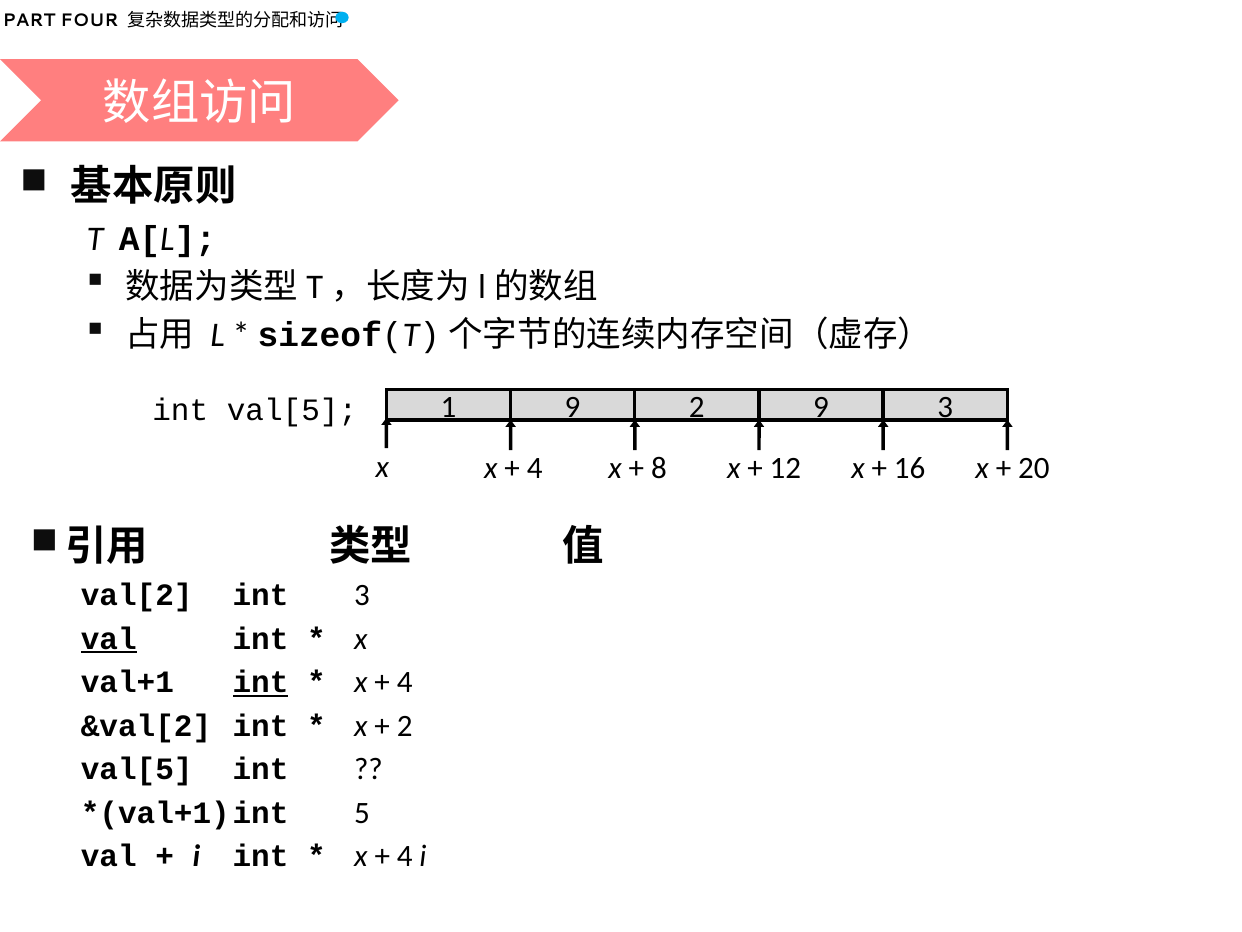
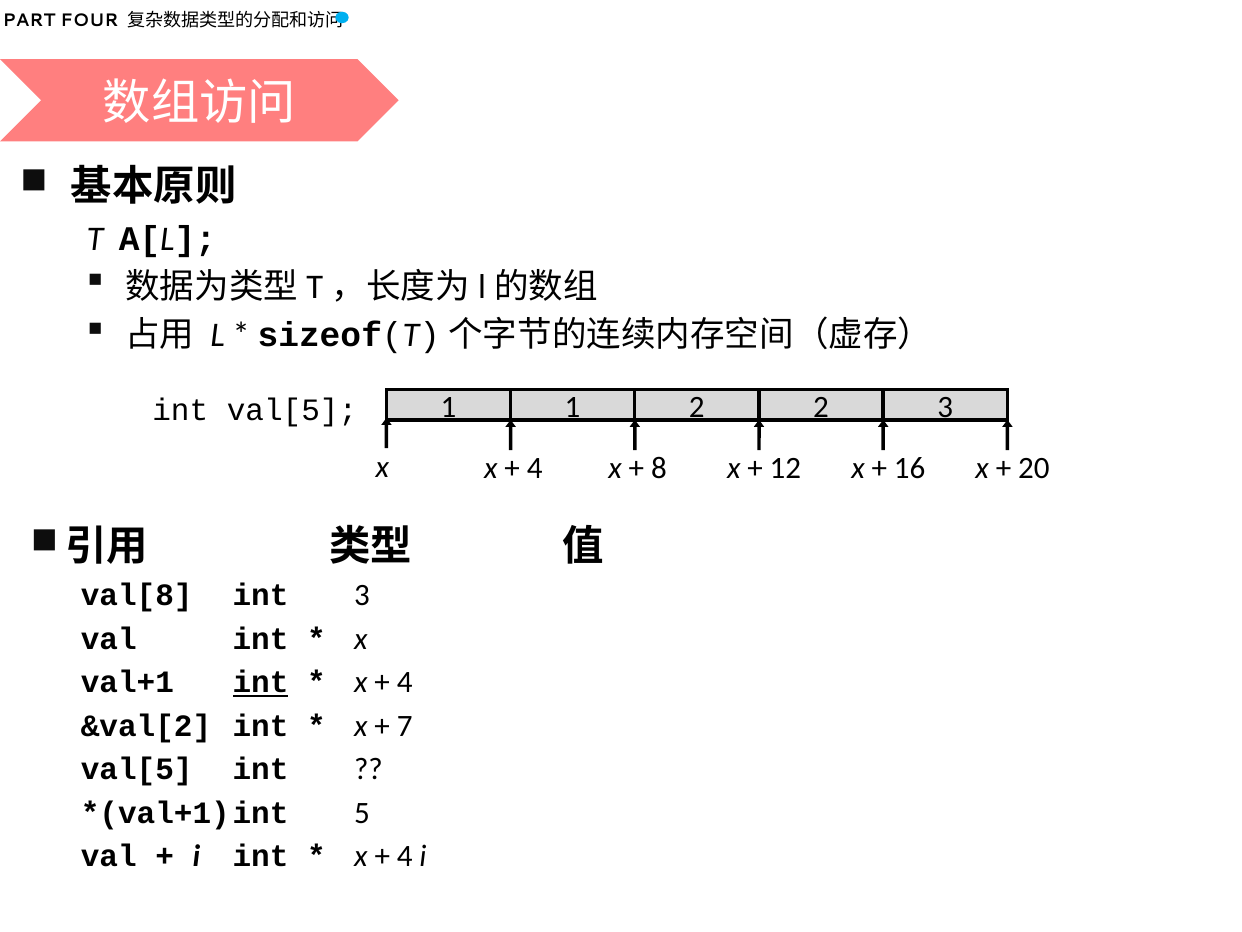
1 9: 9 -> 1 (573, 407)
2 9: 9 -> 2 (821, 407)
val[2: val[2 -> val[8 (137, 595)
val underline: present -> none (109, 639)
2: 2 -> 7 (405, 726)
